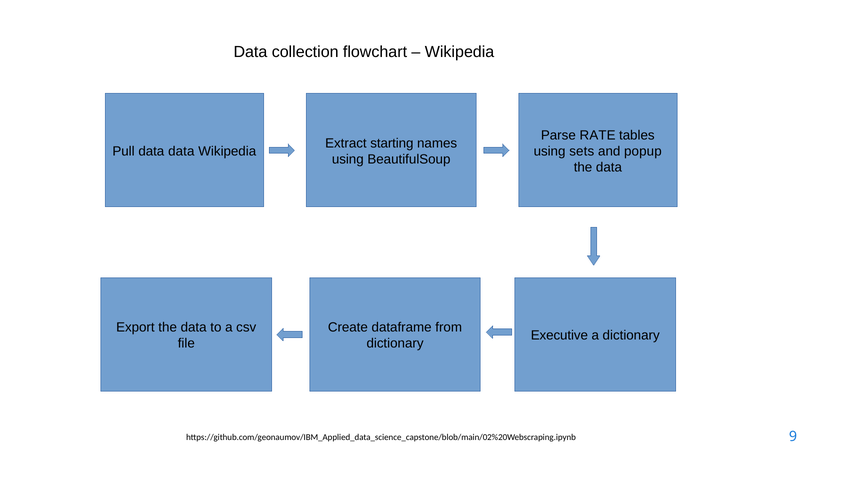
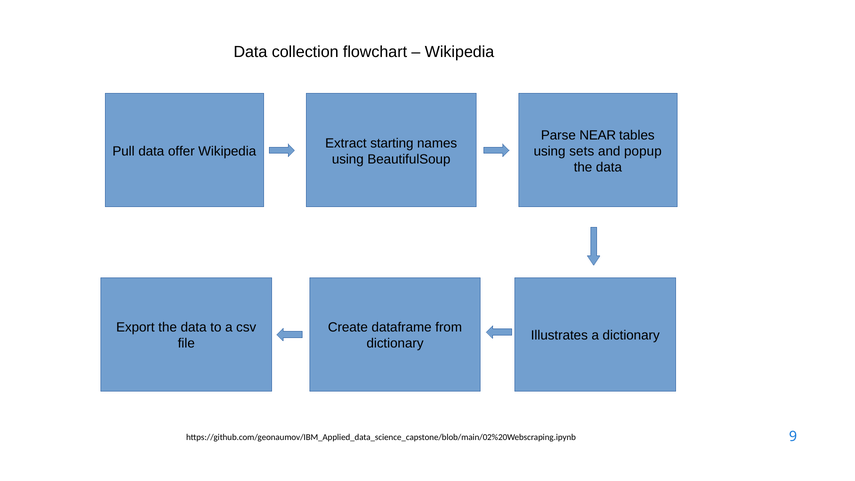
RATE: RATE -> NEAR (598, 135)
data data: data -> offer (181, 151)
Executive: Executive -> Illustrates (559, 335)
